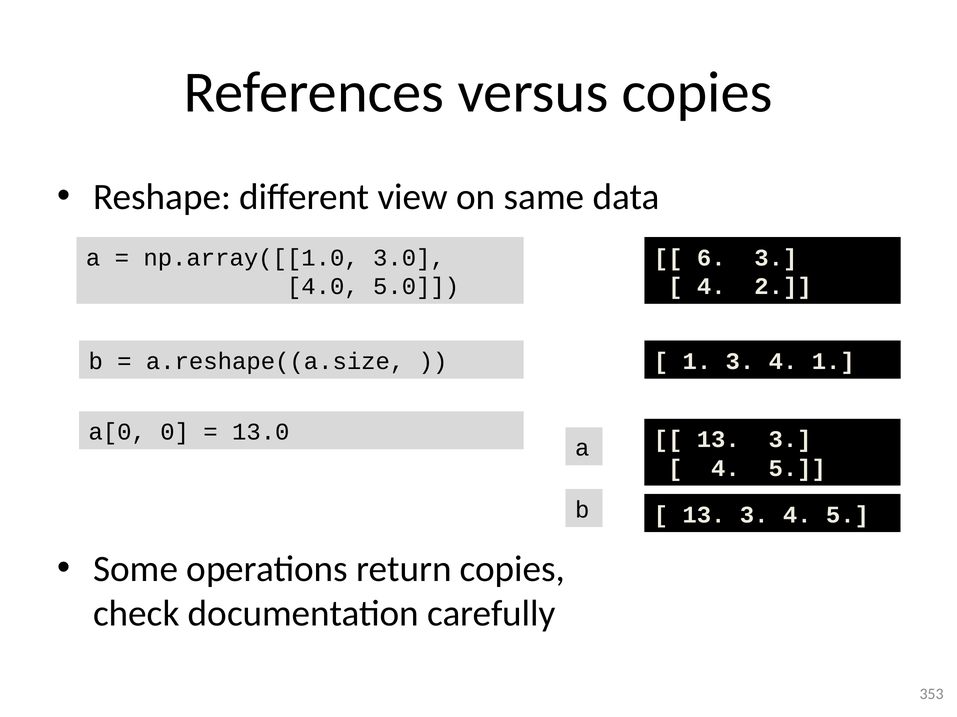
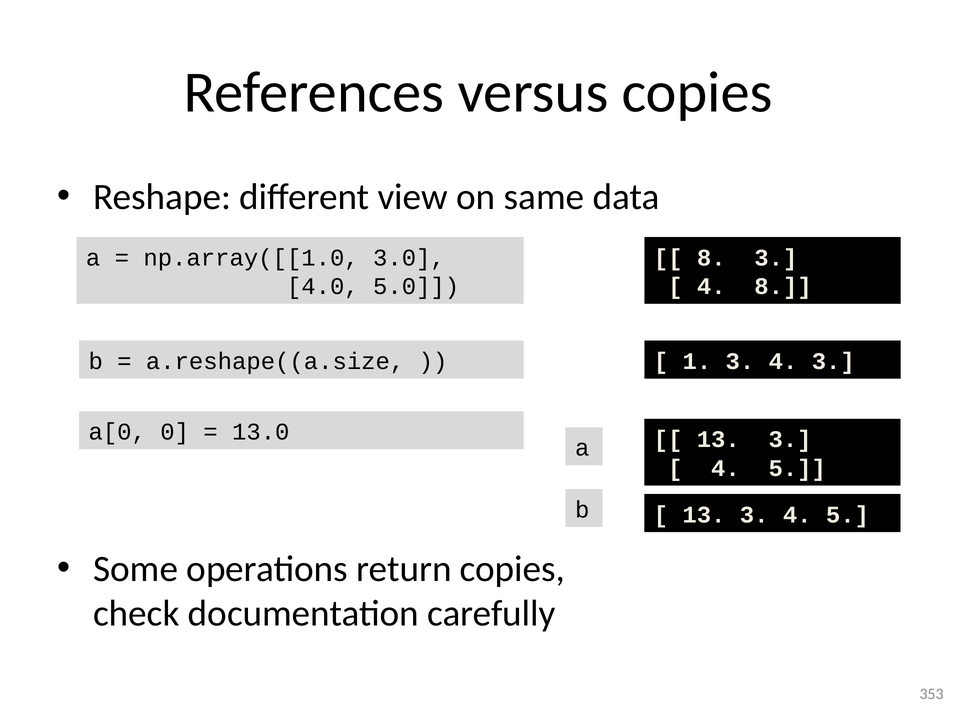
6: 6 -> 8 (711, 258)
4 2: 2 -> 8 (783, 287)
4 1: 1 -> 3 (833, 362)
